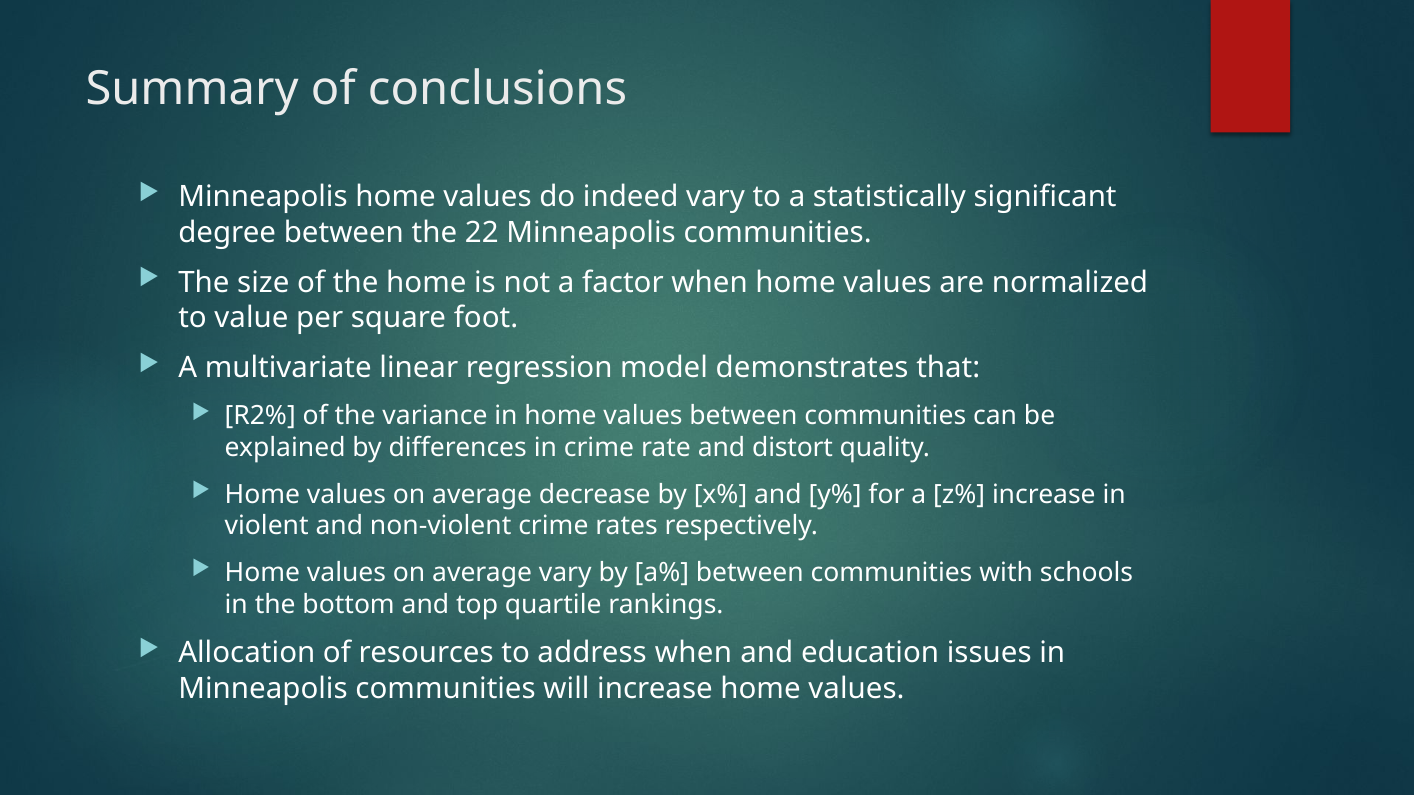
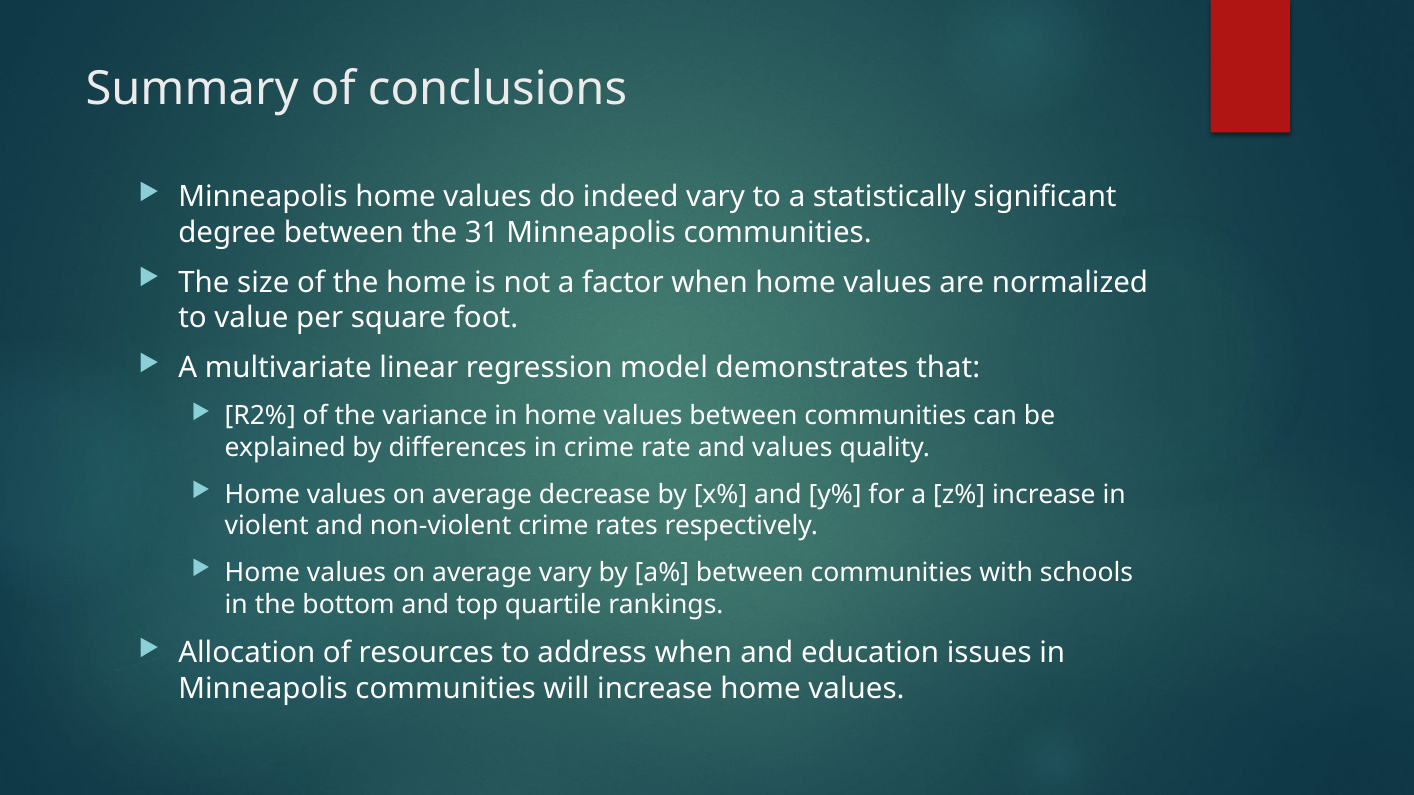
22: 22 -> 31 (482, 232)
and distort: distort -> values (792, 448)
